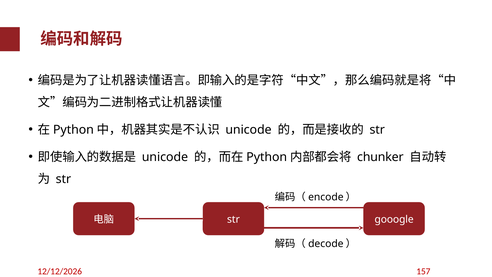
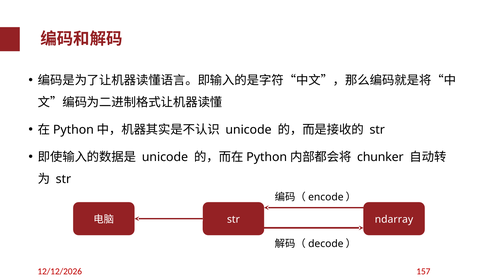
gooogle: gooogle -> ndarray (394, 219)
